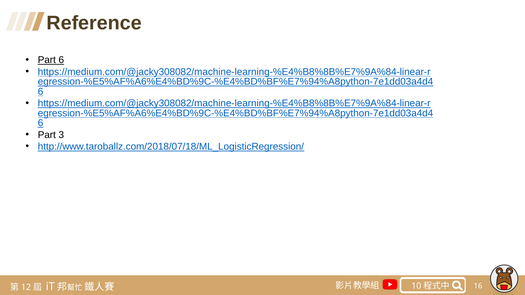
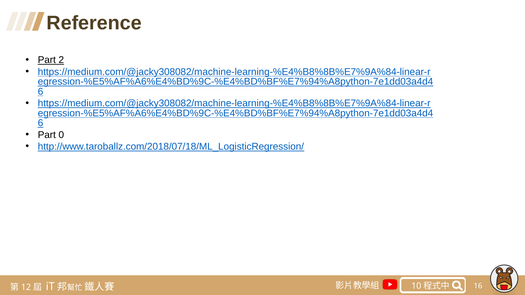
Part 6: 6 -> 2 (61, 60)
3: 3 -> 0 (61, 135)
